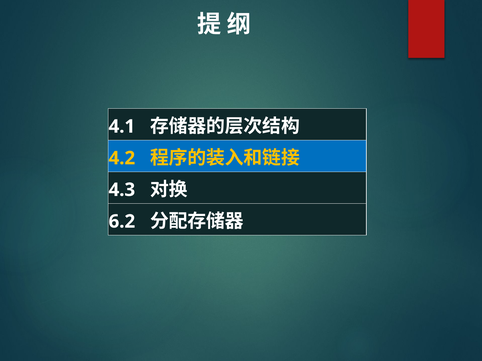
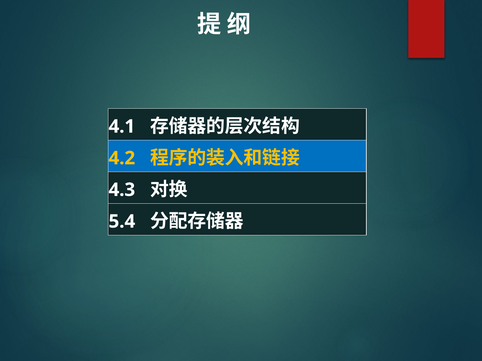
6.2: 6.2 -> 5.4 (122, 222)
